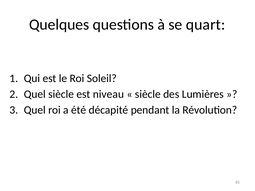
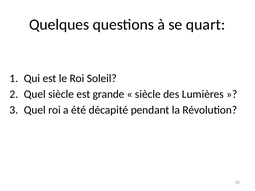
niveau: niveau -> grande (109, 94)
